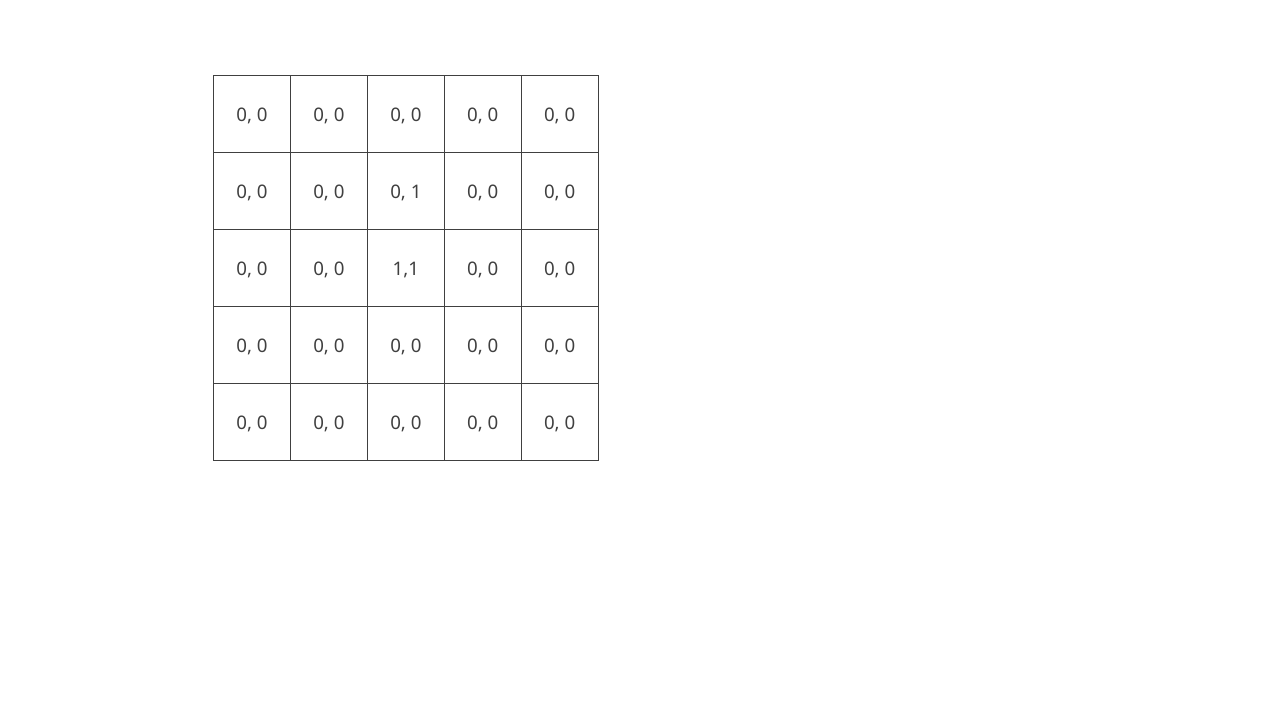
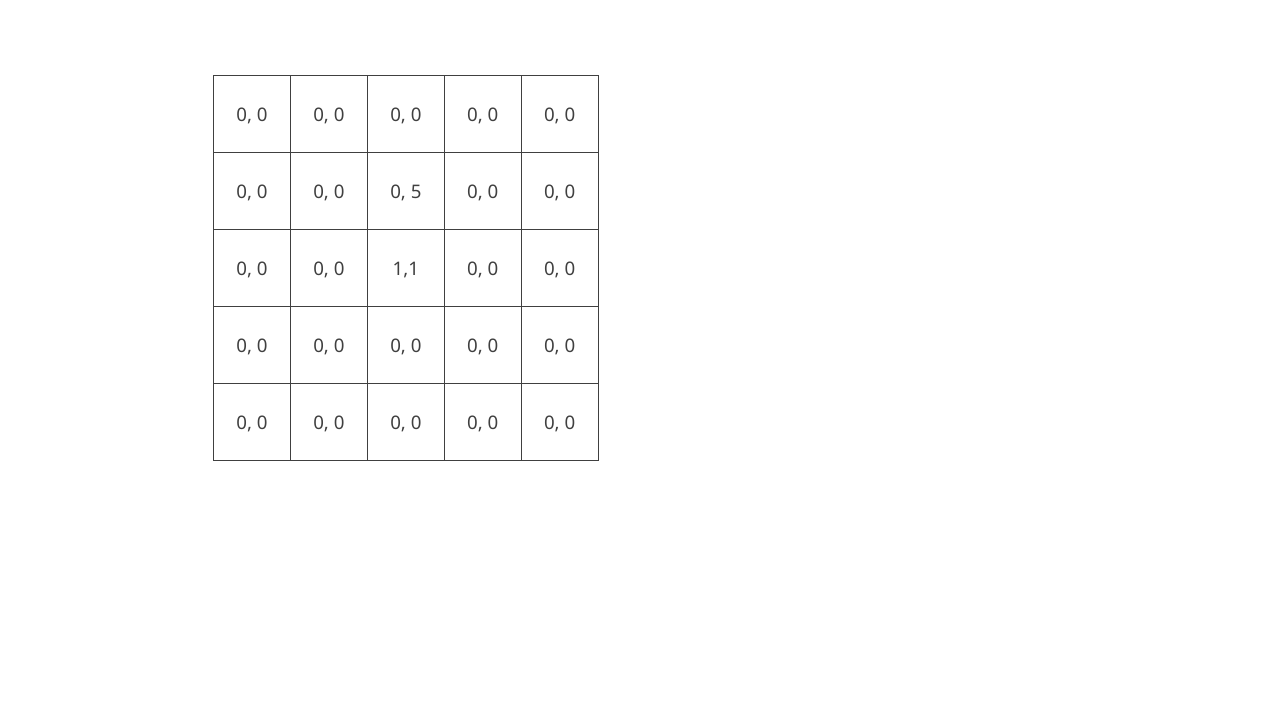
1: 1 -> 5 (416, 192)
